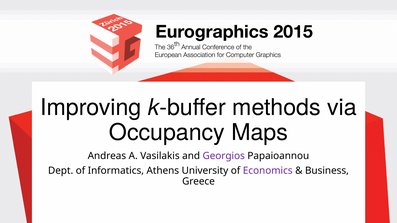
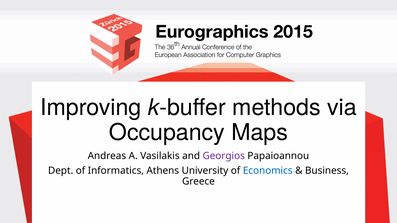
Economics colour: purple -> blue (268, 171)
